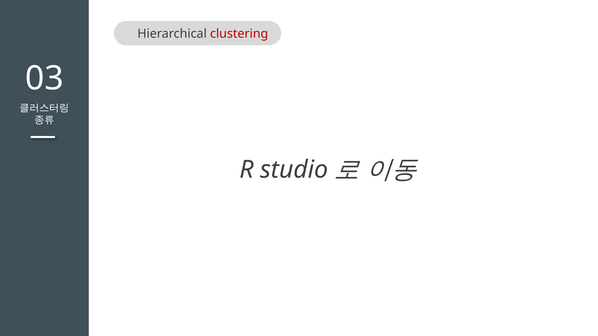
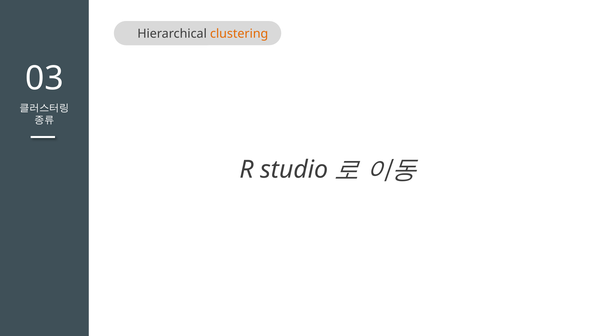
clustering colour: red -> orange (239, 34)
